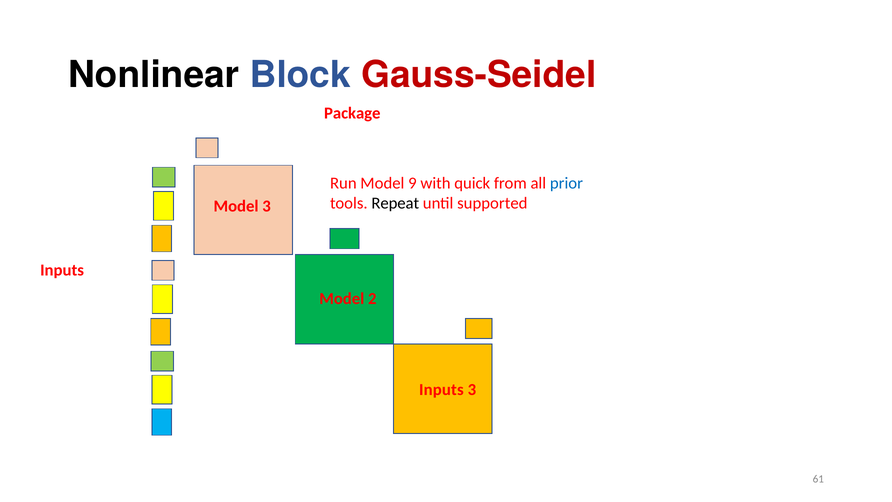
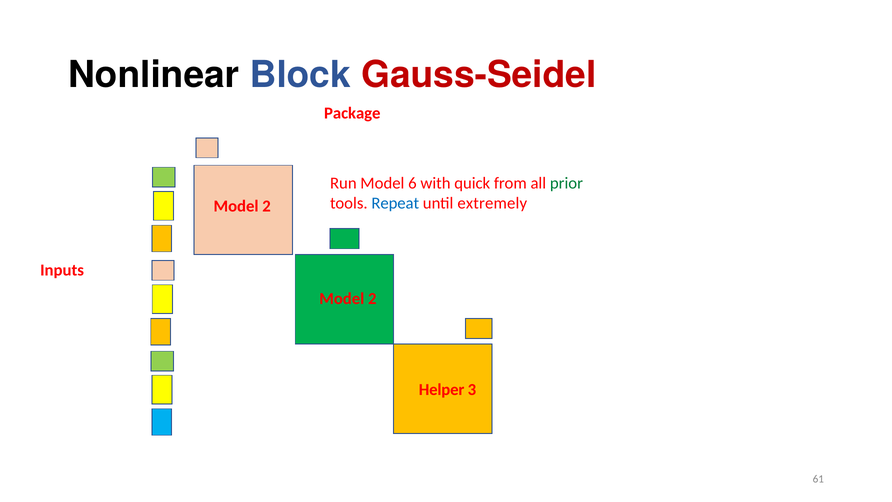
9: 9 -> 6 (412, 183)
prior colour: blue -> green (566, 183)
Repeat colour: black -> blue (395, 203)
supported: supported -> extremely (492, 203)
3: 3 -> 2 (267, 206)
Inputs: Inputs -> Helper (442, 390)
